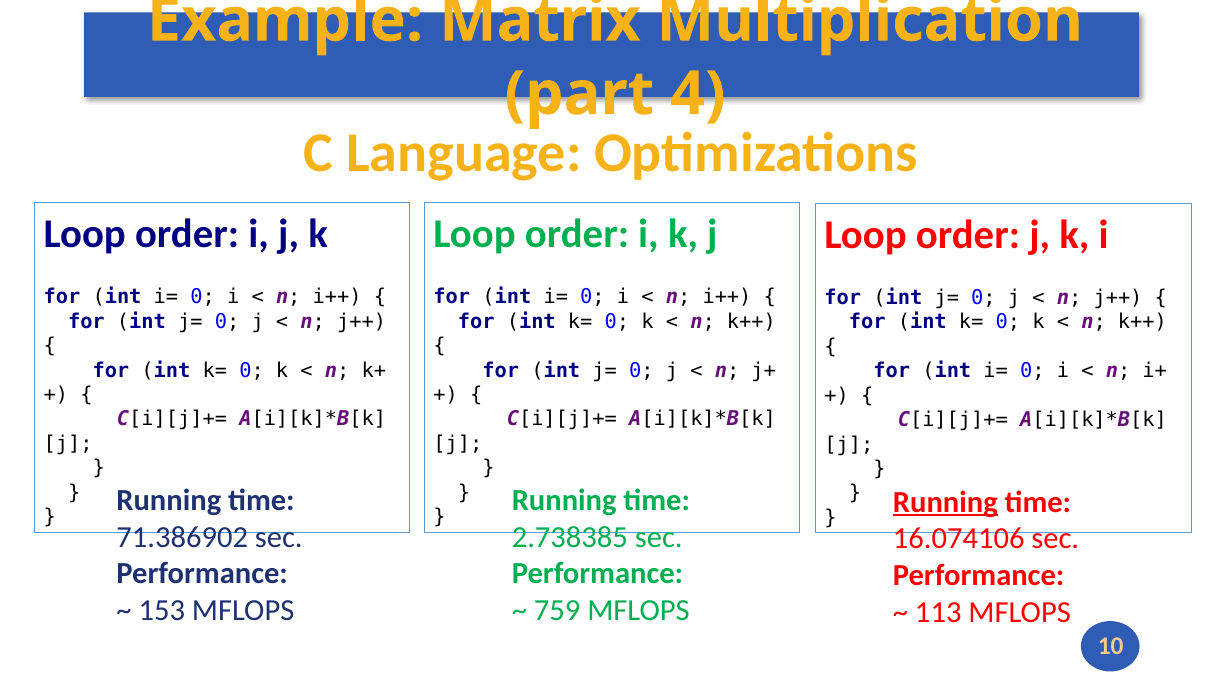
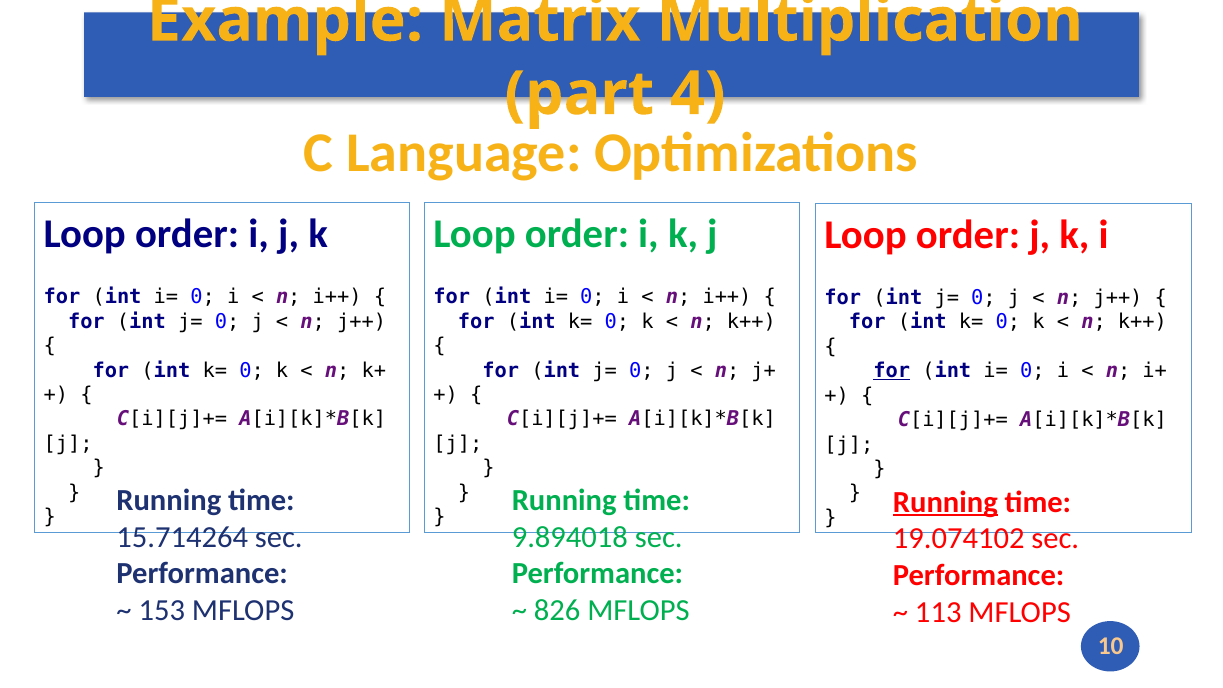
for underline: none -> present (892, 371)
71.386902: 71.386902 -> 15.714264 (182, 537)
2.738385: 2.738385 -> 9.894018 (570, 537)
16.074106: 16.074106 -> 19.074102 (959, 539)
759: 759 -> 826 (557, 610)
